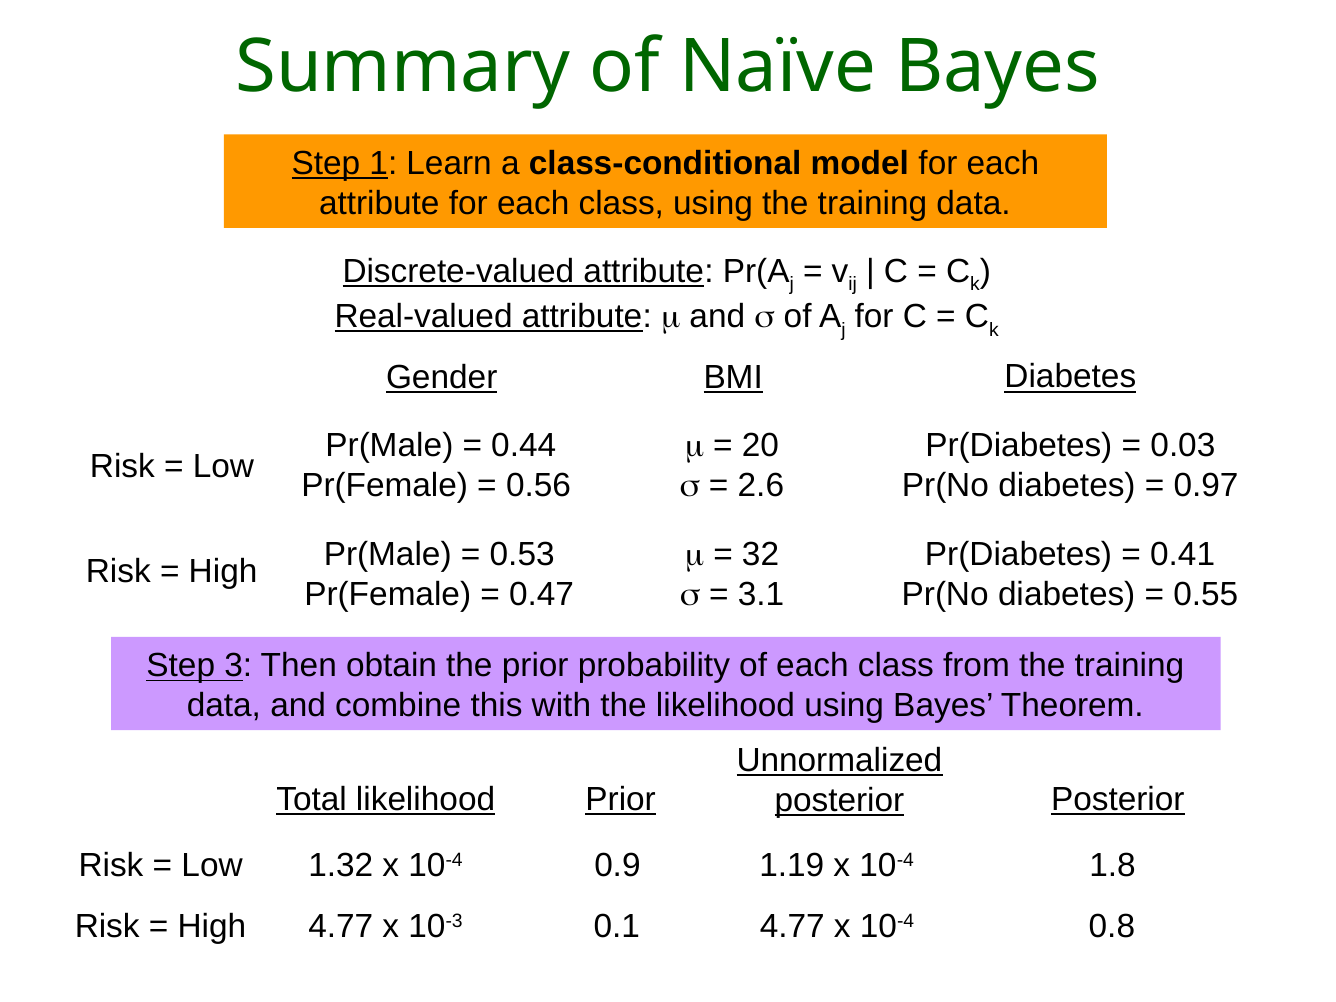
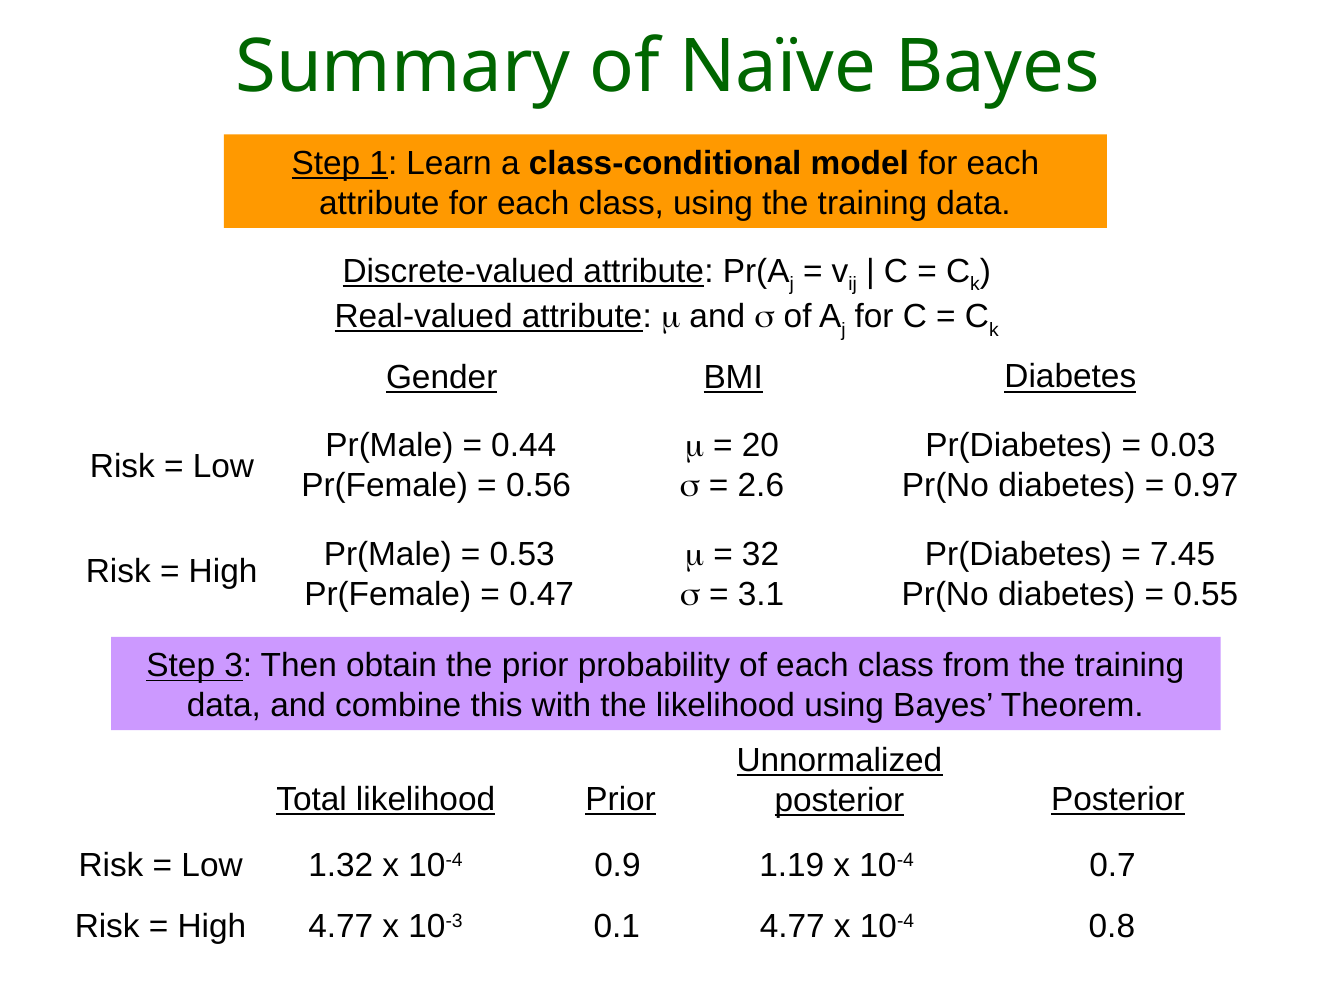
0.41: 0.41 -> 7.45 (1183, 554)
1.8: 1.8 -> 0.7 (1112, 865)
